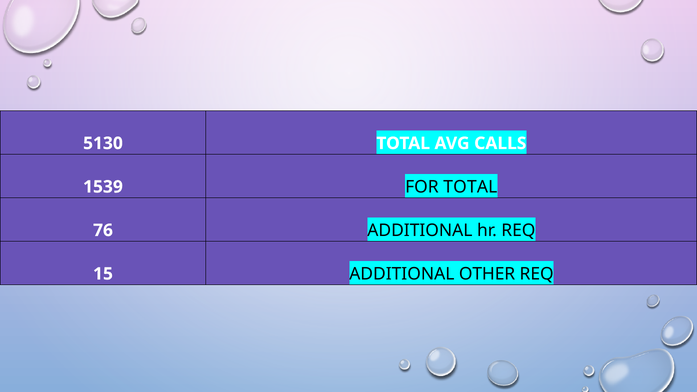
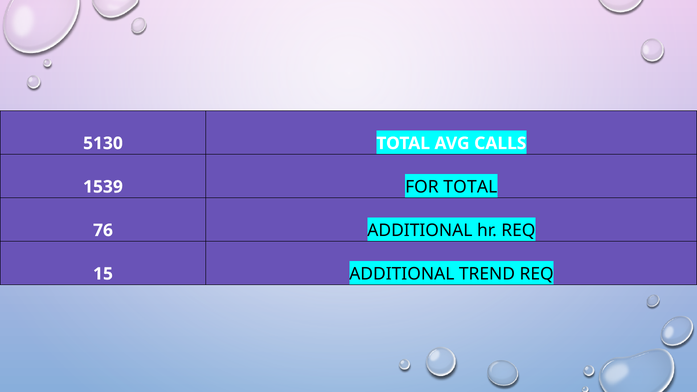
OTHER: OTHER -> TREND (487, 274)
